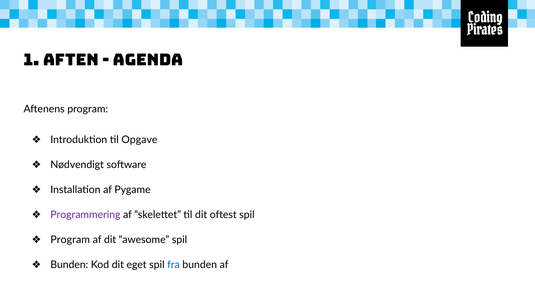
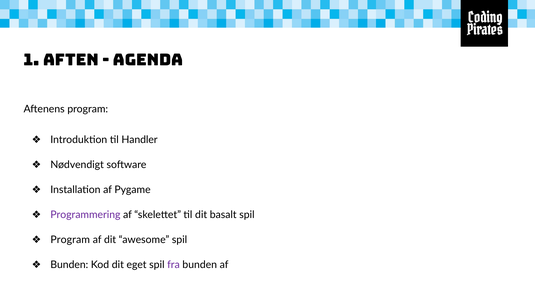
Opgave: Opgave -> Handler (140, 140)
oftest: oftest -> basalt (223, 215)
fra colour: blue -> purple (173, 265)
